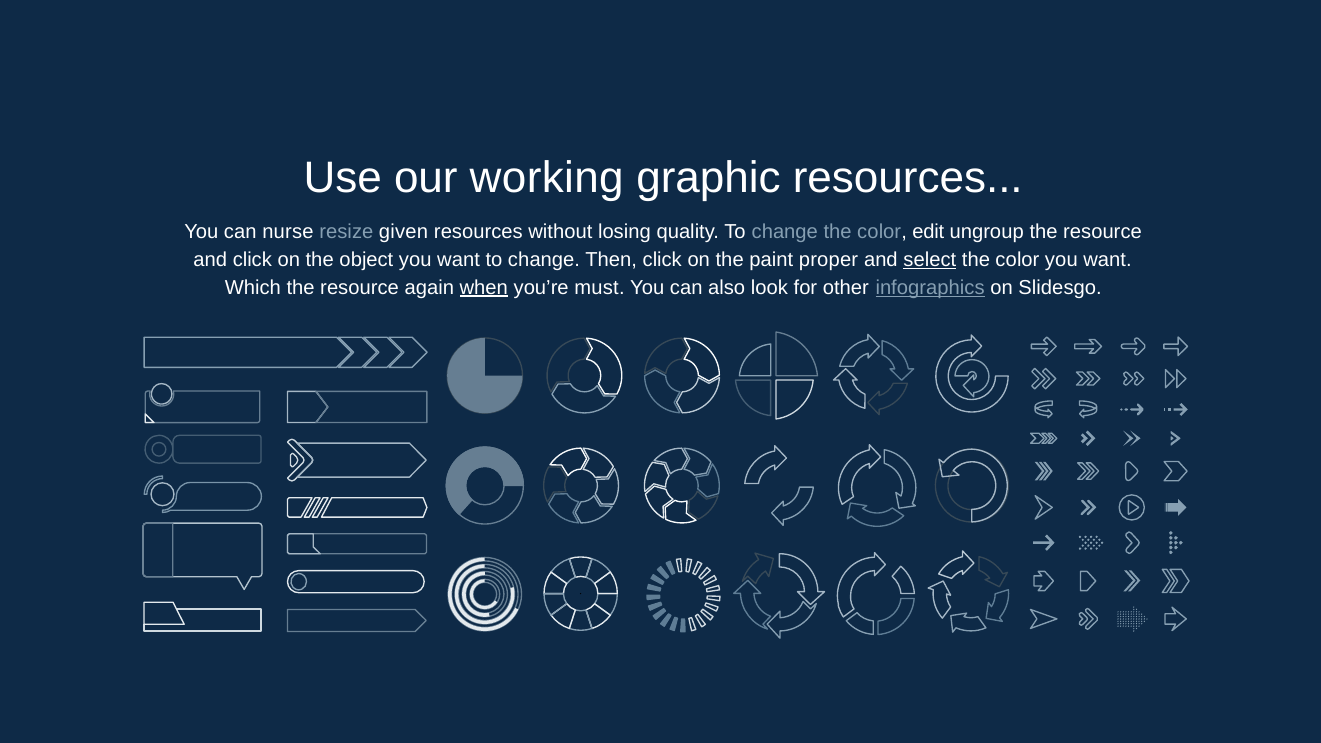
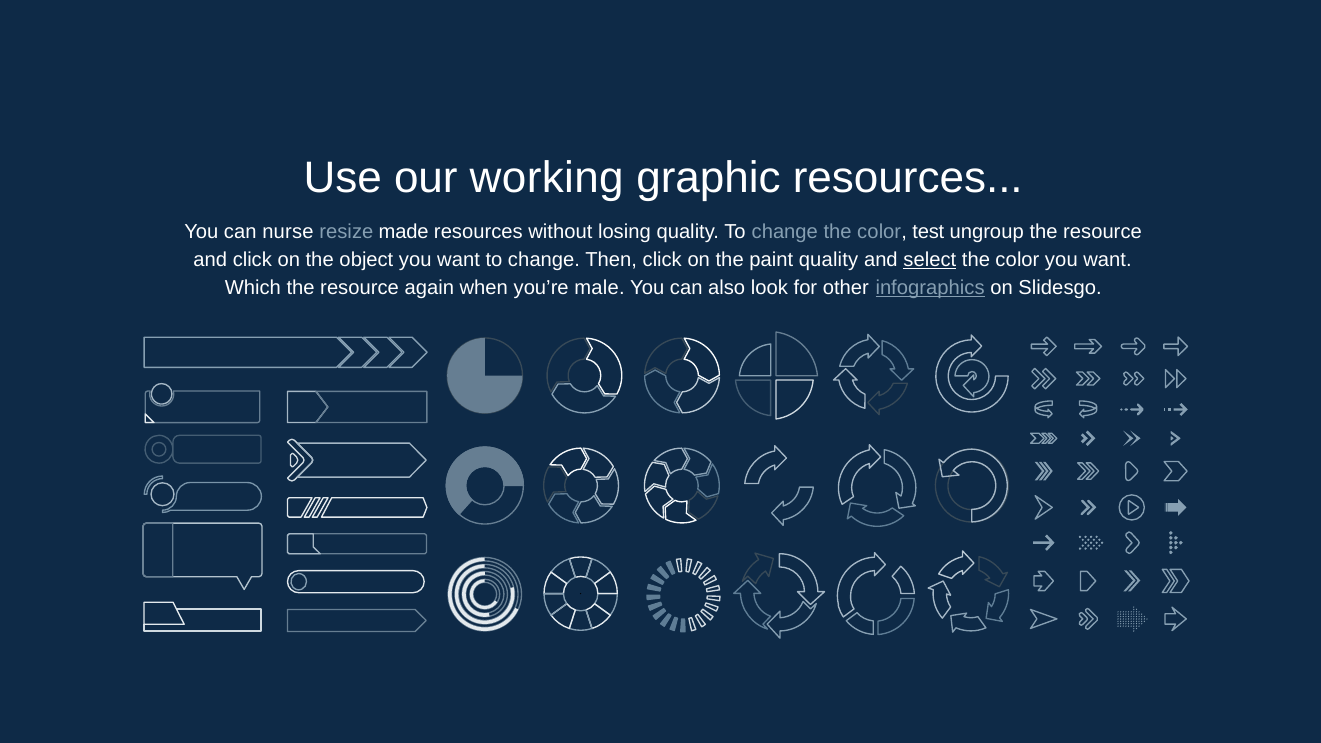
given: given -> made (404, 232)
edit: edit -> test (928, 232)
paint proper: proper -> quality (829, 260)
when underline: present -> none (484, 287)
must: must -> male (600, 287)
